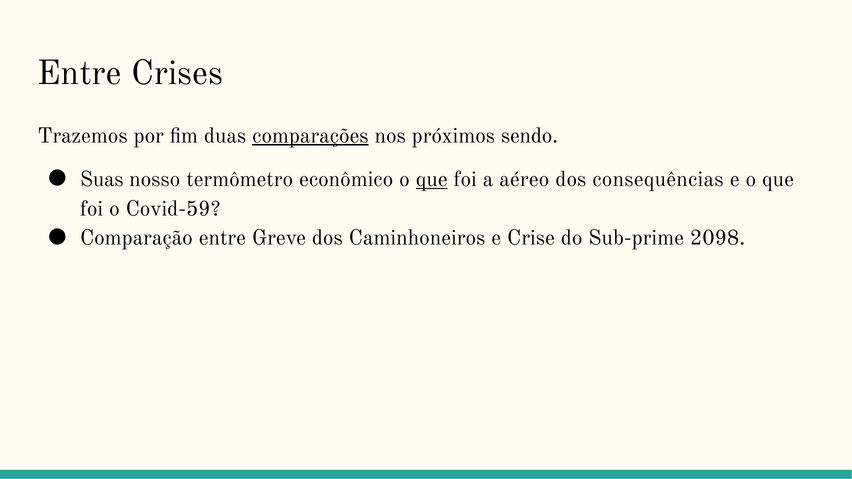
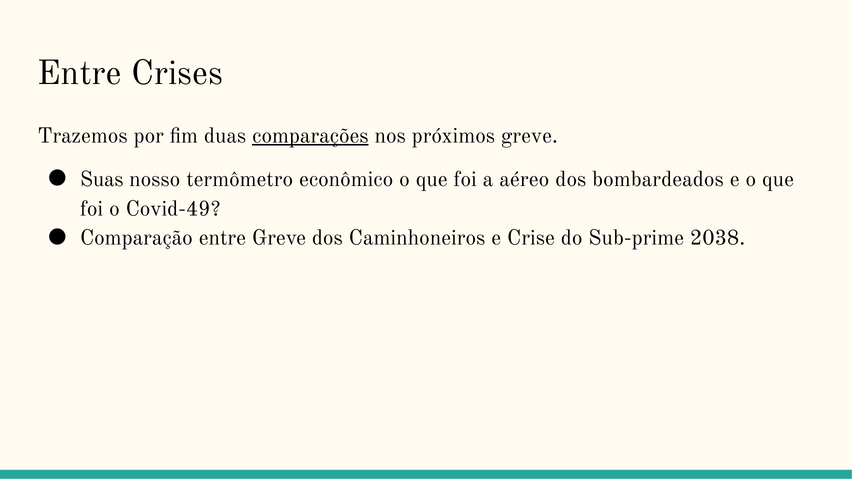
próximos sendo: sendo -> greve (529, 136)
que underline: present -> none (432, 179)
consequências: consequências -> bombardeados (658, 179)
Covid-59: Covid-59 -> Covid-49 (173, 209)
2098: 2098 -> 2038 (718, 238)
